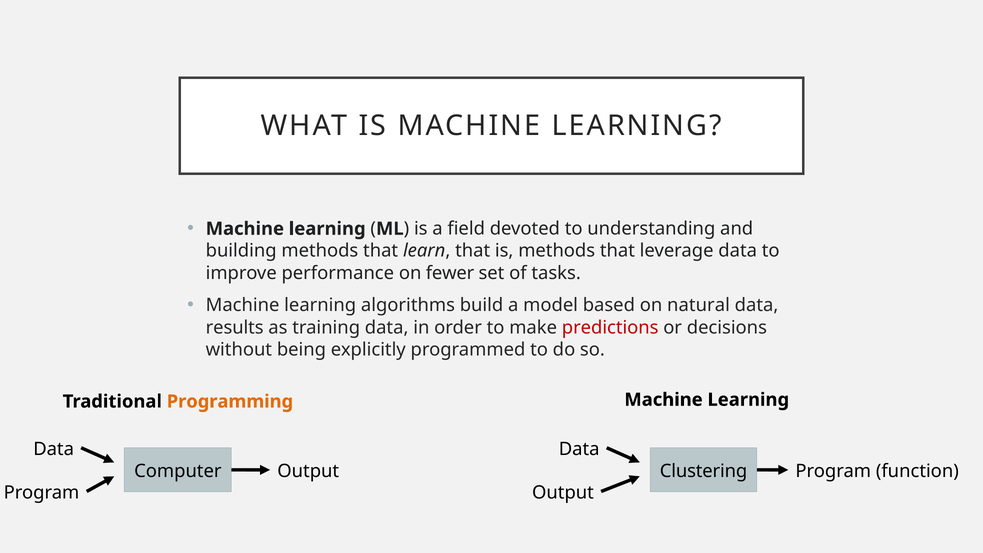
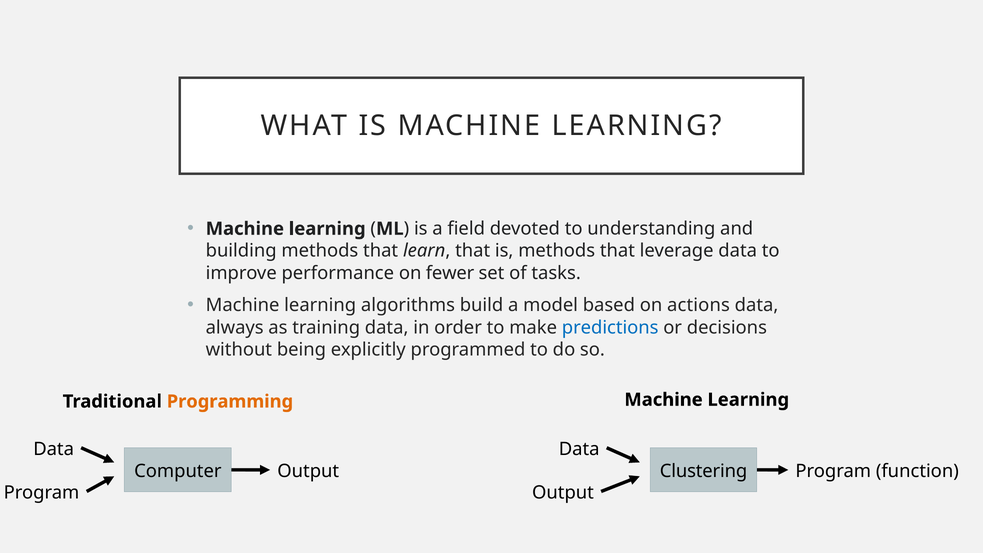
natural: natural -> actions (698, 305)
results: results -> always (235, 327)
predictions colour: red -> blue (610, 327)
